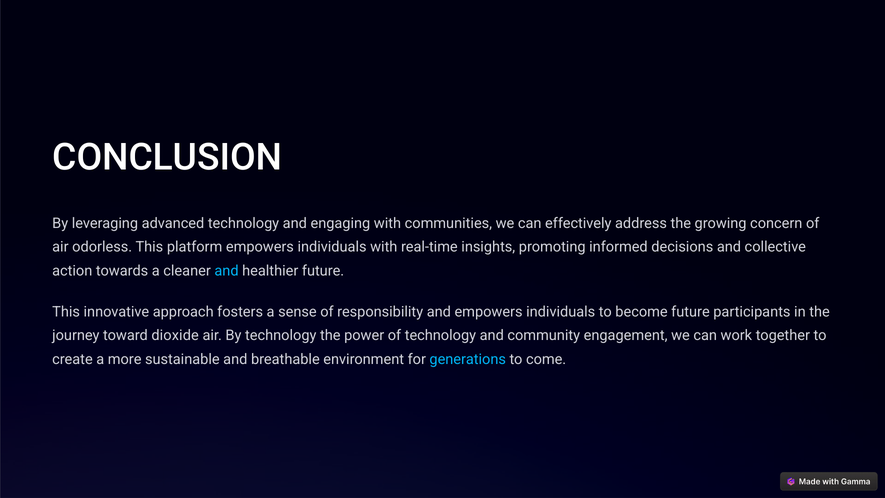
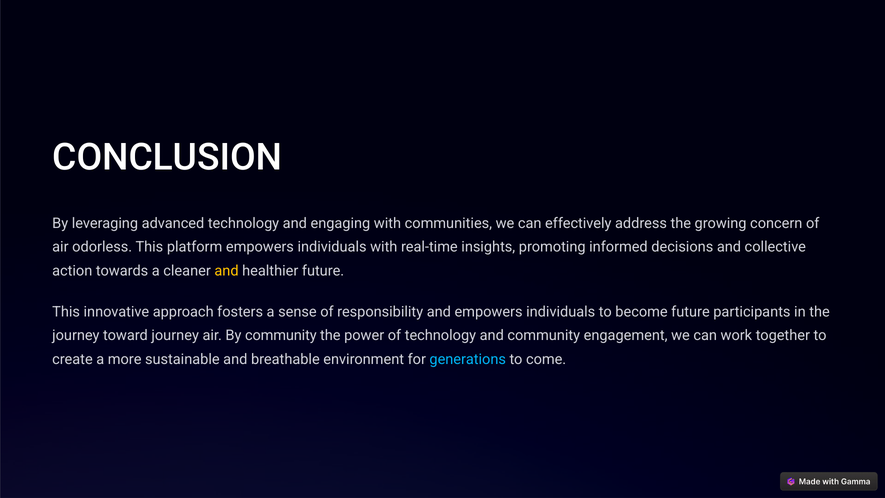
and colour: light blue -> yellow (227, 271)
toward dioxide: dioxide -> journey (175, 335)
By technology: technology -> community (281, 335)
